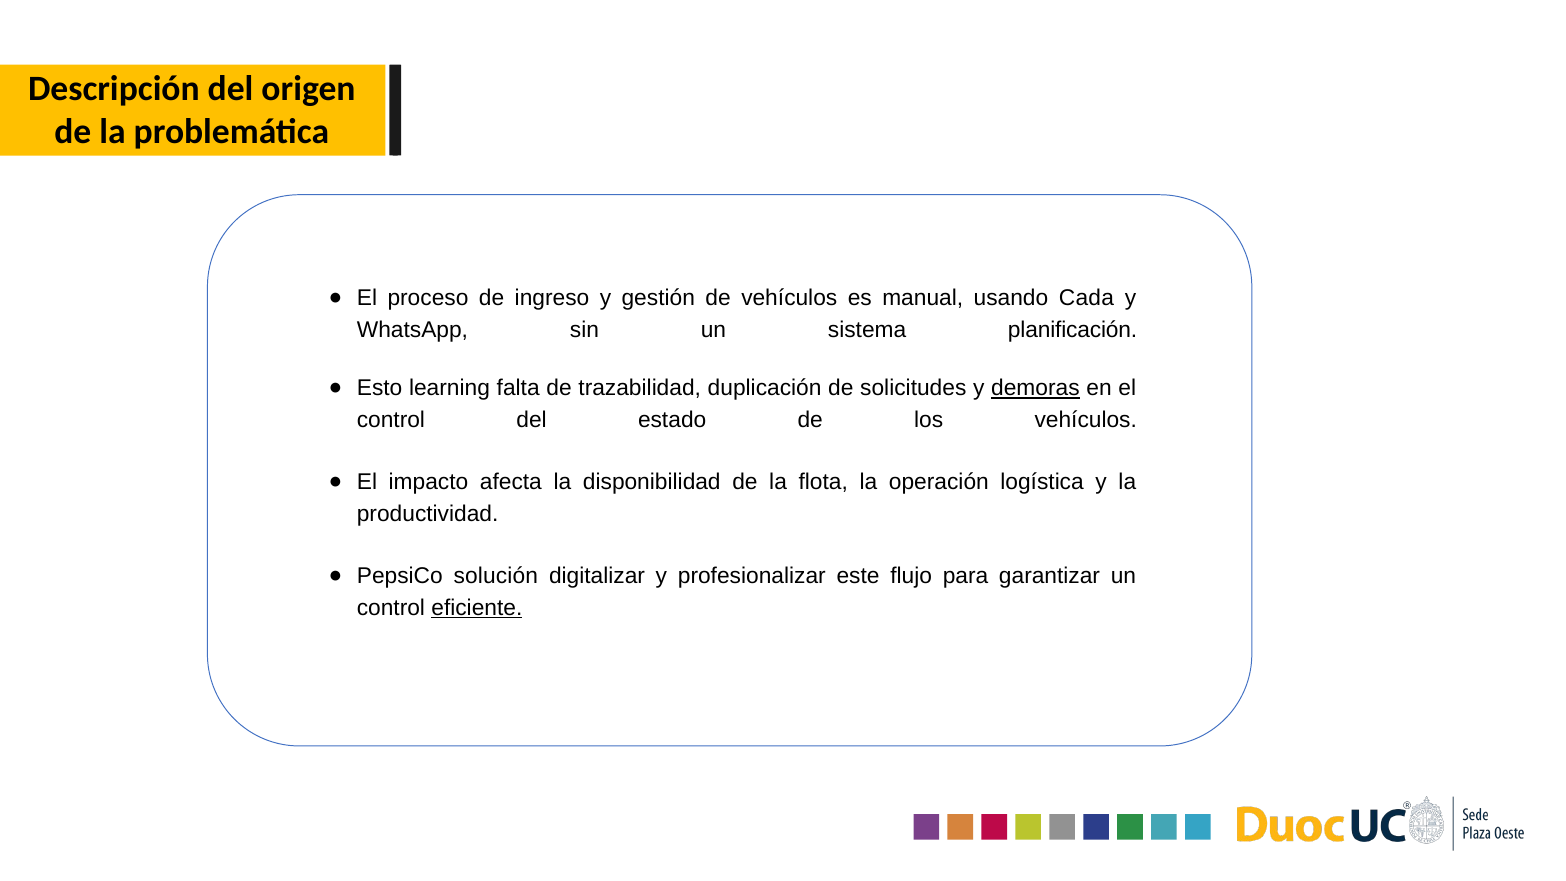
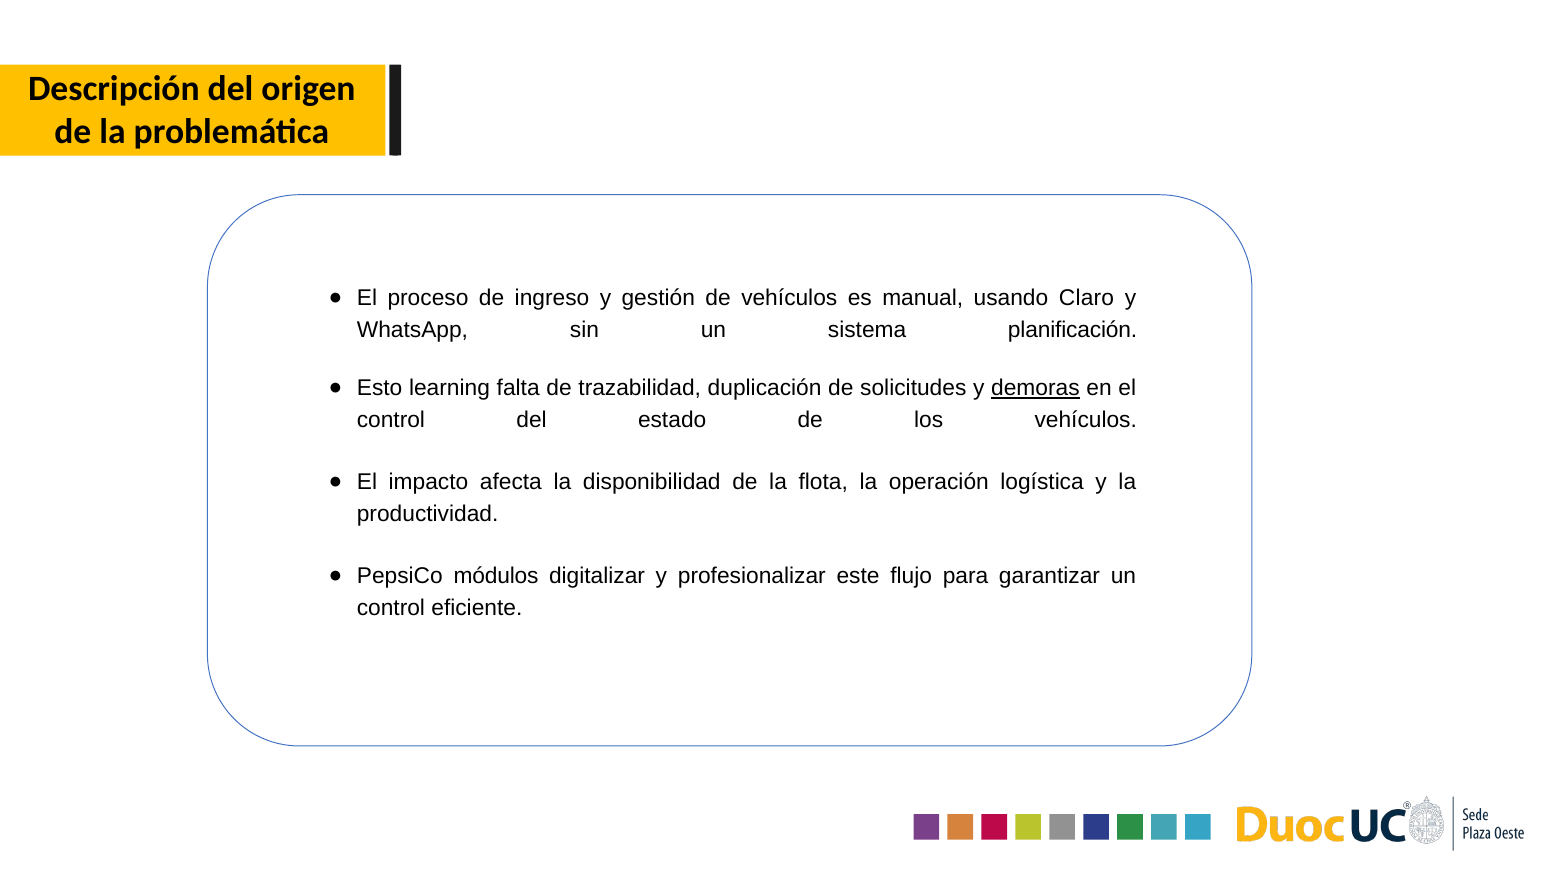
Cada: Cada -> Claro (1086, 298)
solución: solución -> módulos (496, 576)
eficiente underline: present -> none (477, 608)
